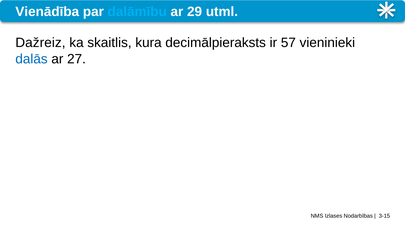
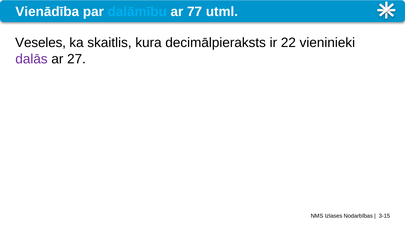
29: 29 -> 77 (195, 12)
Dažreiz: Dažreiz -> Veseles (41, 43)
57: 57 -> 22 (288, 43)
dalās colour: blue -> purple (32, 59)
